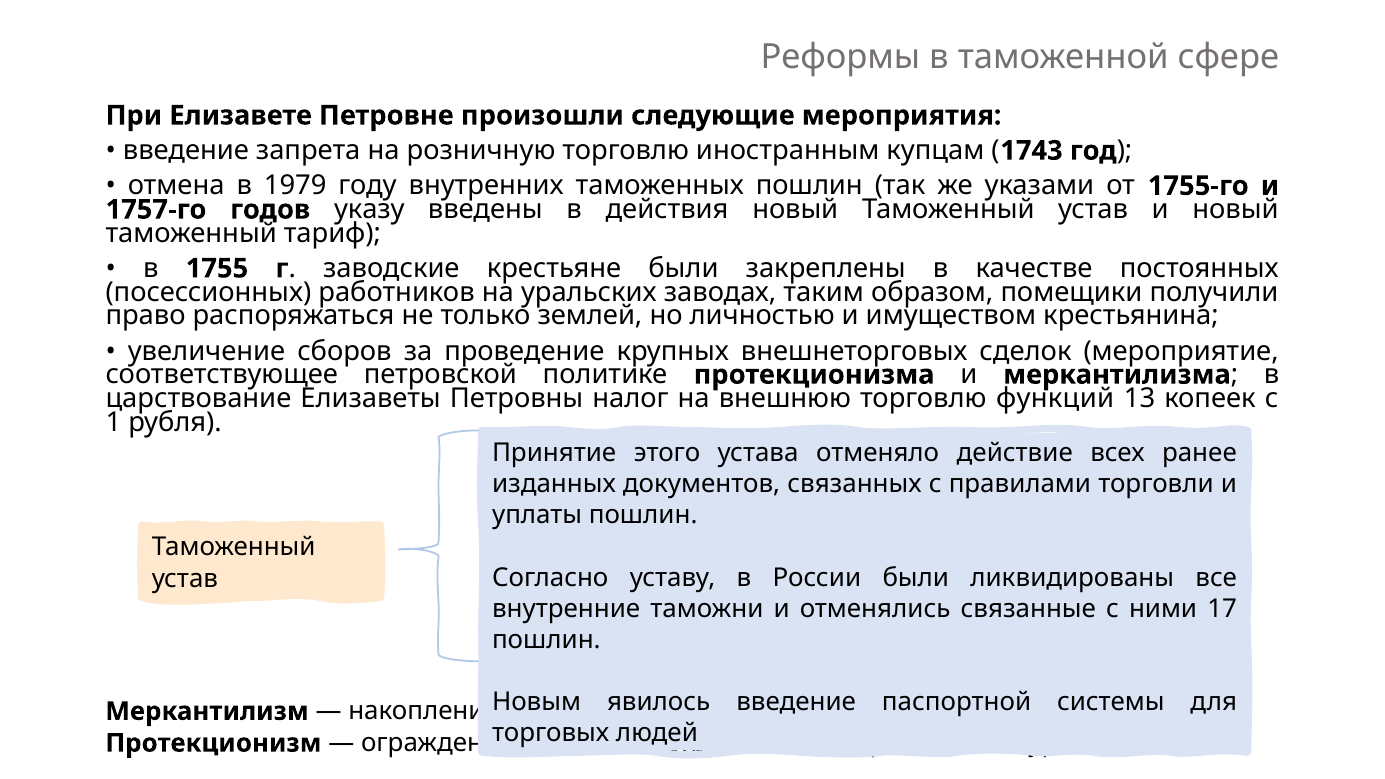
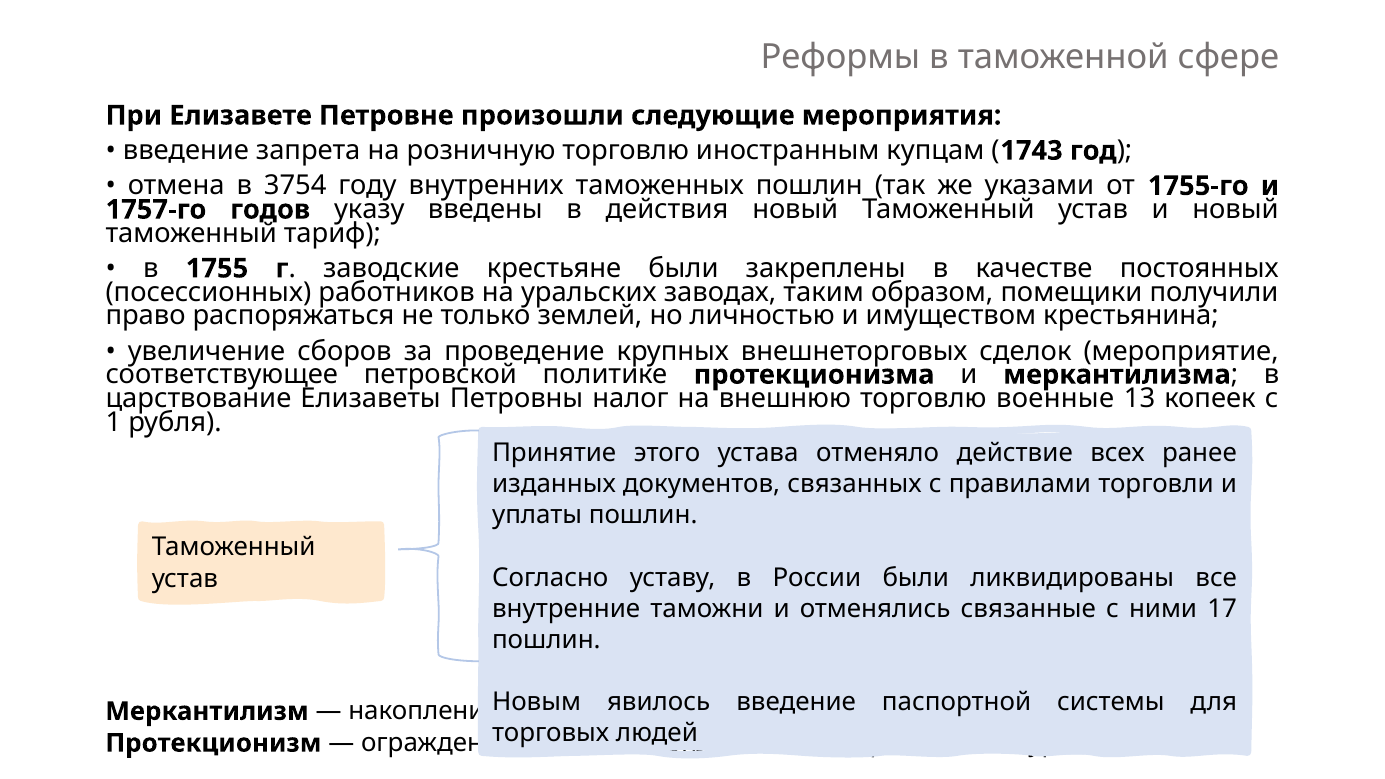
1979: 1979 -> 3754 (295, 186)
функций: функций -> военные (1055, 398)
